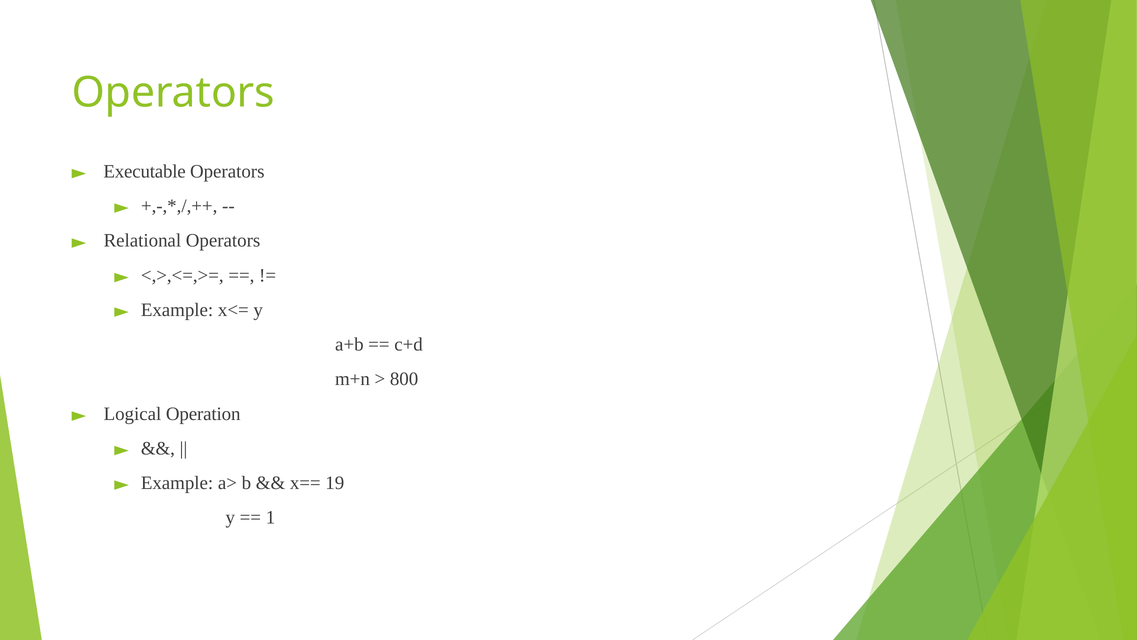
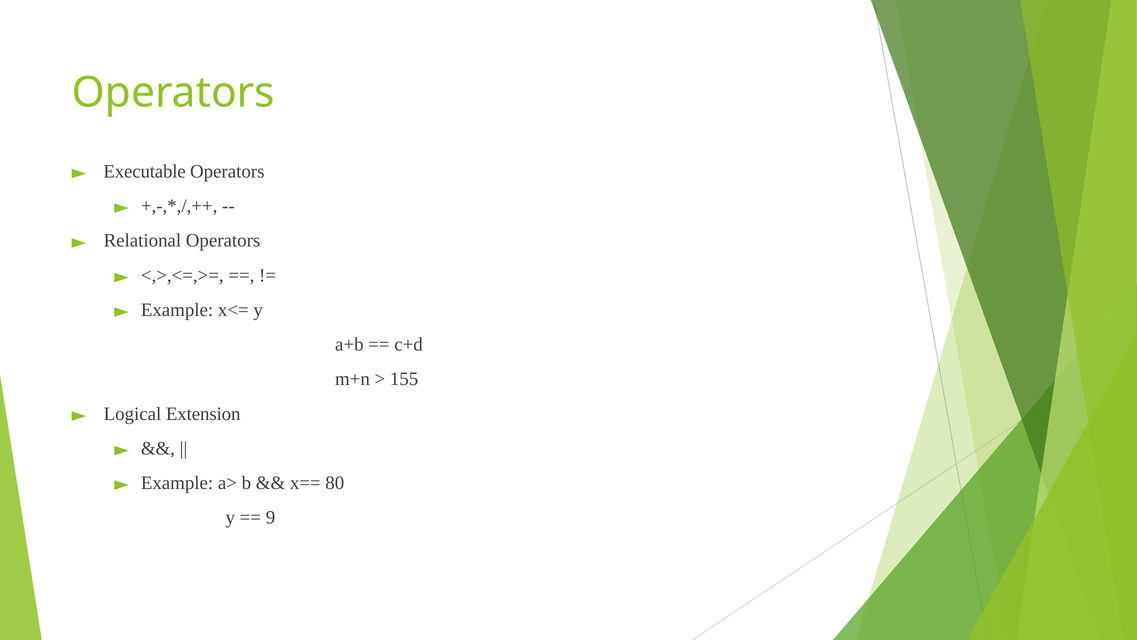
800: 800 -> 155 (404, 379)
Operation: Operation -> Extension (203, 413)
19: 19 -> 80 (335, 483)
1: 1 -> 9 (271, 517)
